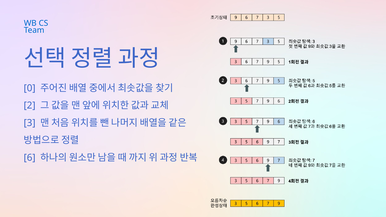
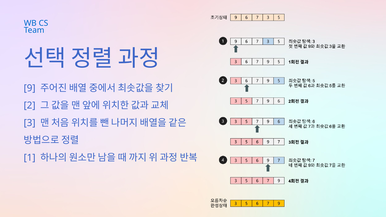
0: 0 -> 9 (30, 88)
6: 6 -> 1 (30, 158)
